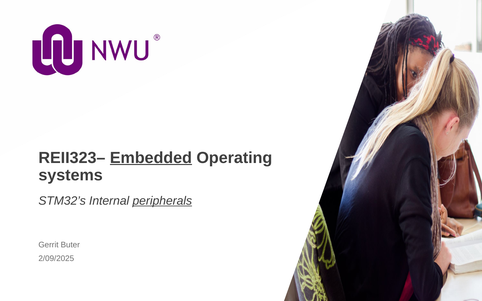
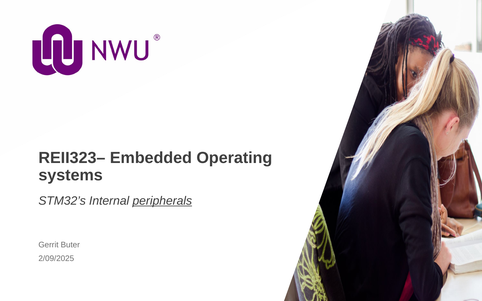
Embedded underline: present -> none (151, 158)
